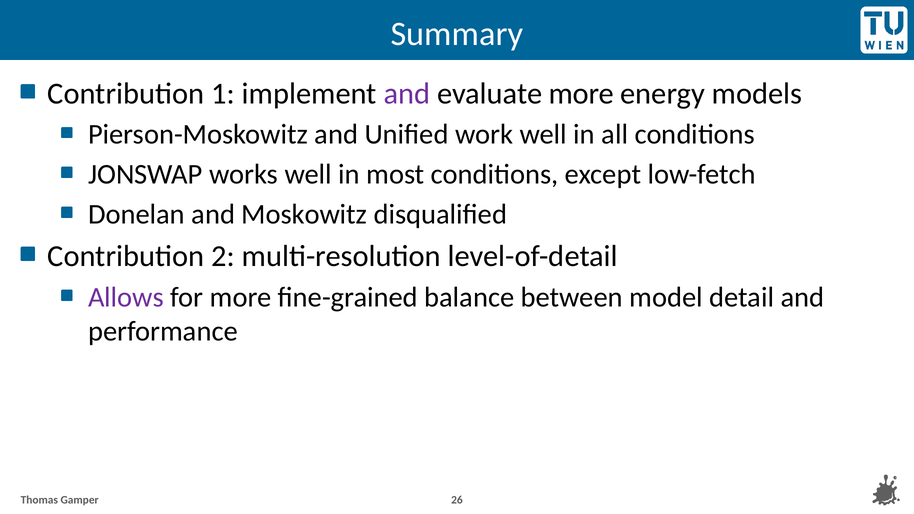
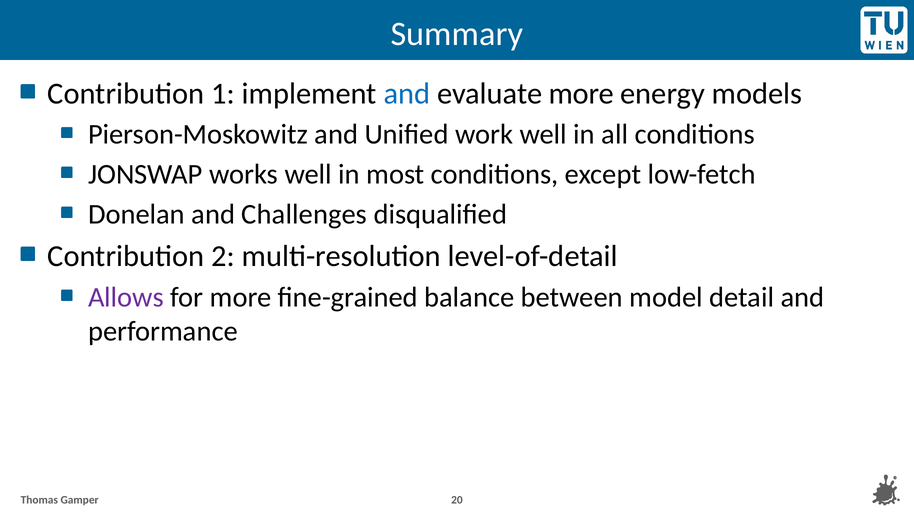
and colour: purple -> blue (407, 94)
Moskowitz: Moskowitz -> Challenges (304, 214)
26: 26 -> 20 (457, 500)
